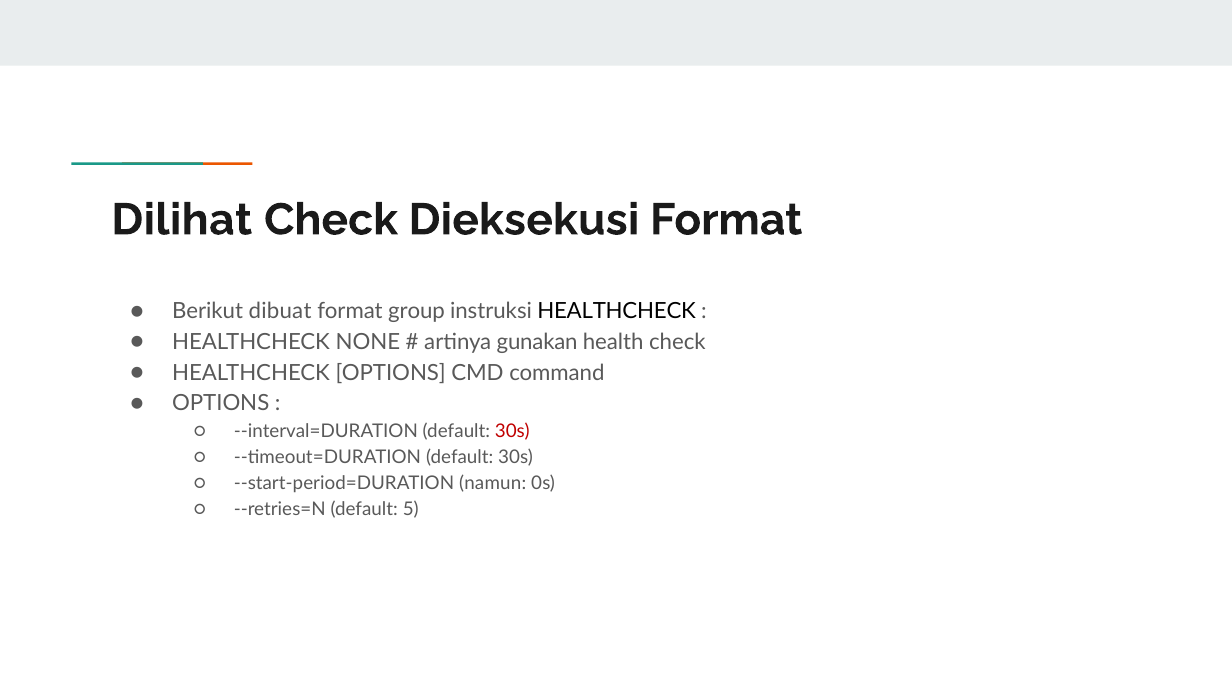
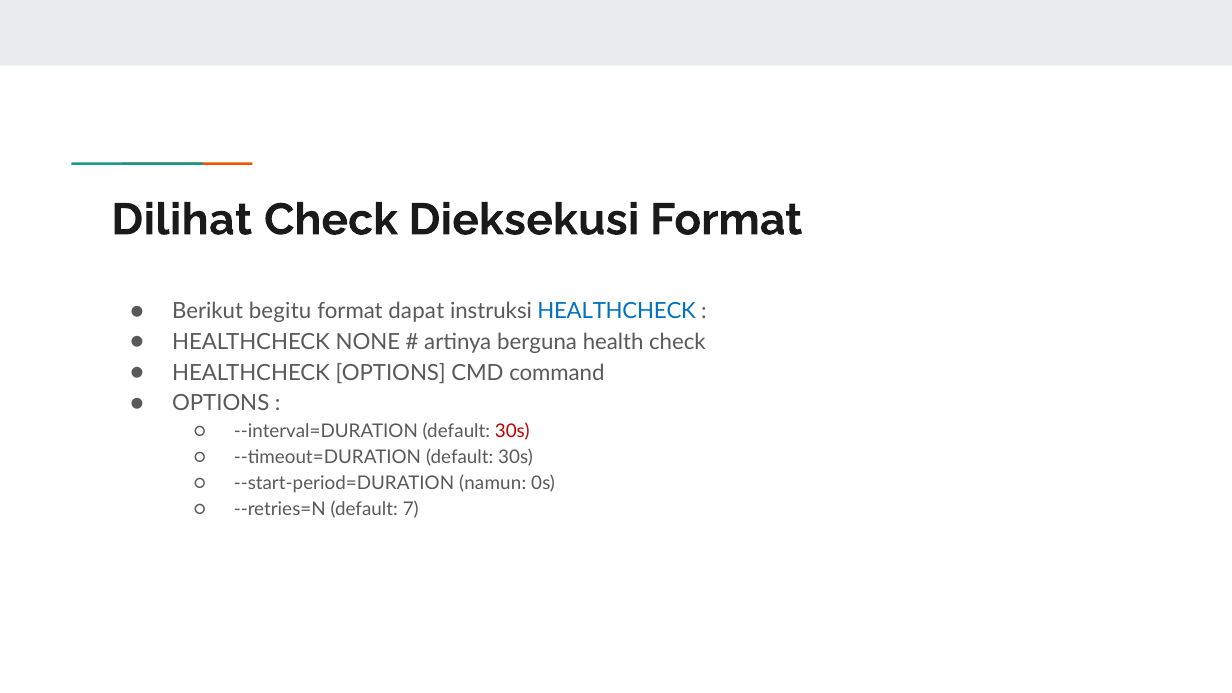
dibuat: dibuat -> begitu (280, 311)
group: group -> dapat (416, 311)
HEALTHCHECK colour: black -> blue (617, 311)
gunakan: gunakan -> berguna (537, 342)
5: 5 -> 7 (411, 509)
